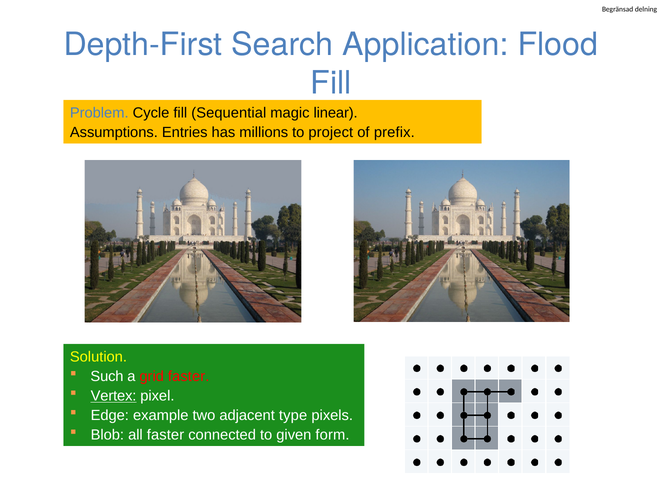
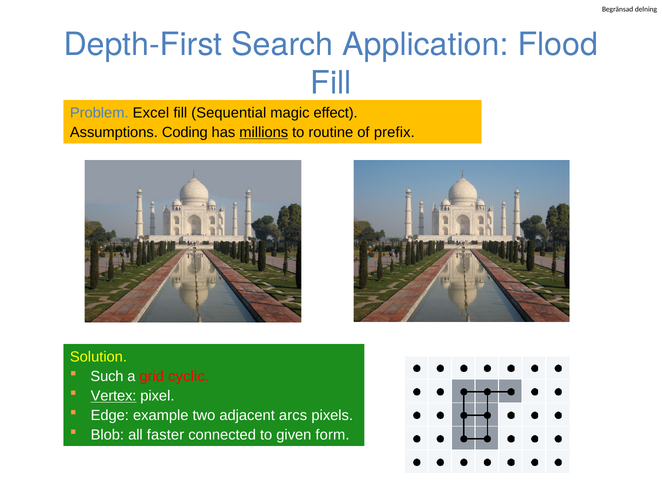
Cycle: Cycle -> Excel (151, 113)
linear: linear -> effect (336, 113)
Entries: Entries -> Coding (185, 133)
millions underline: none -> present (264, 133)
project: project -> routine (331, 133)
grid faster: faster -> cyclic (189, 377)
type: type -> arcs (293, 416)
